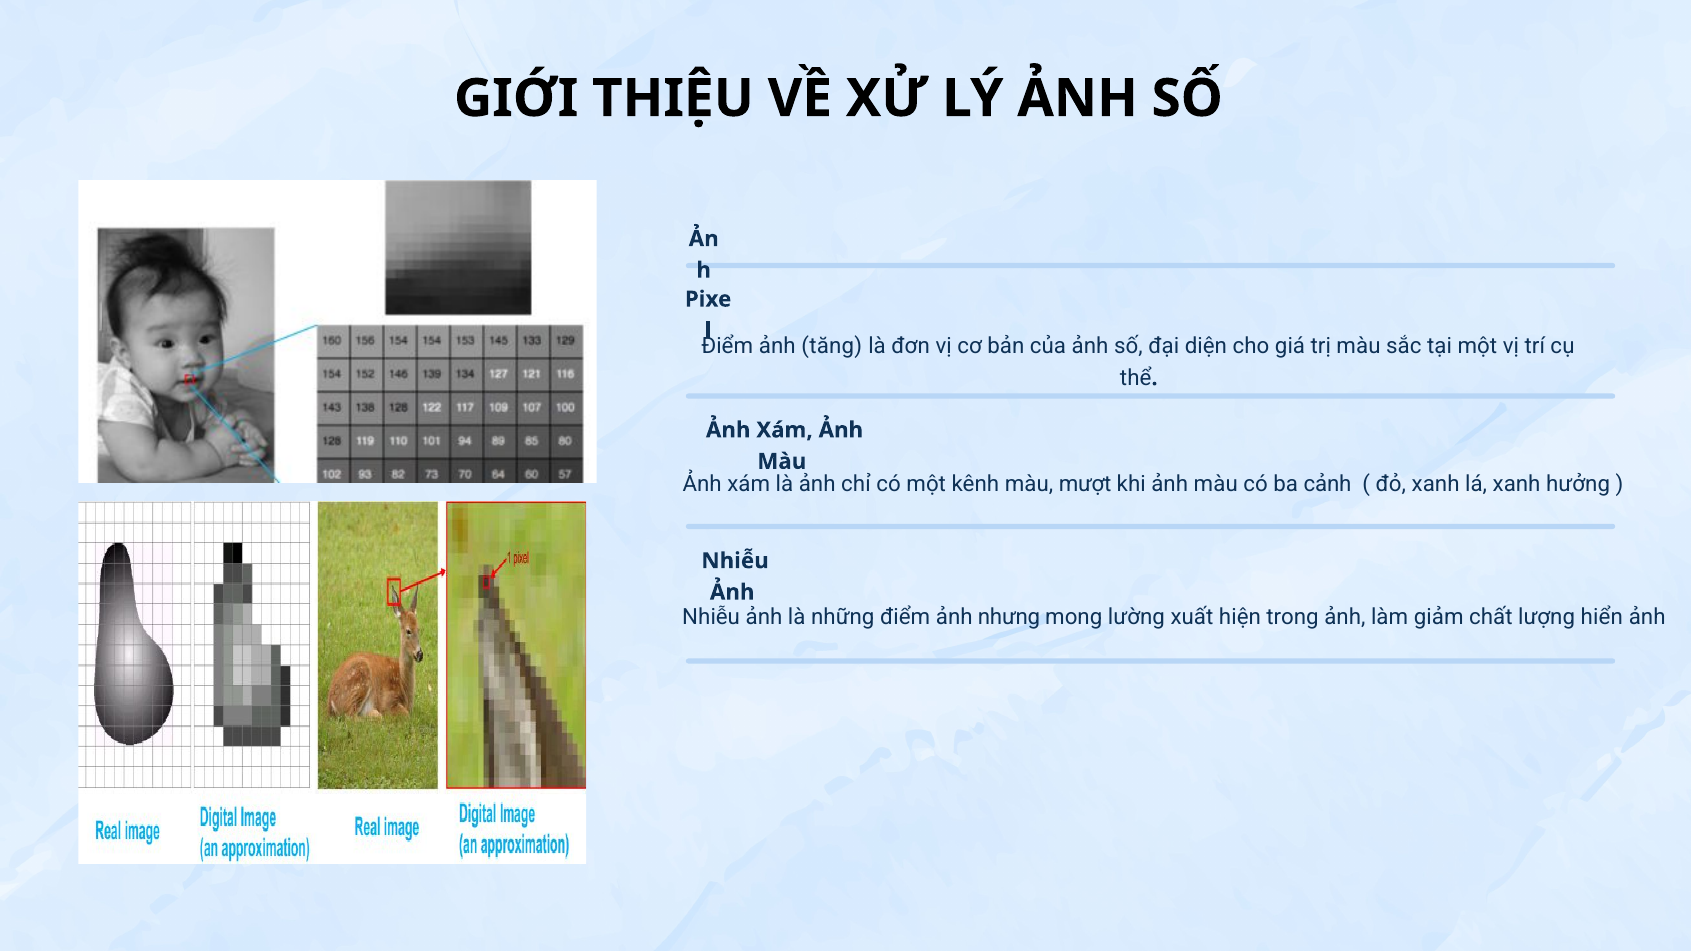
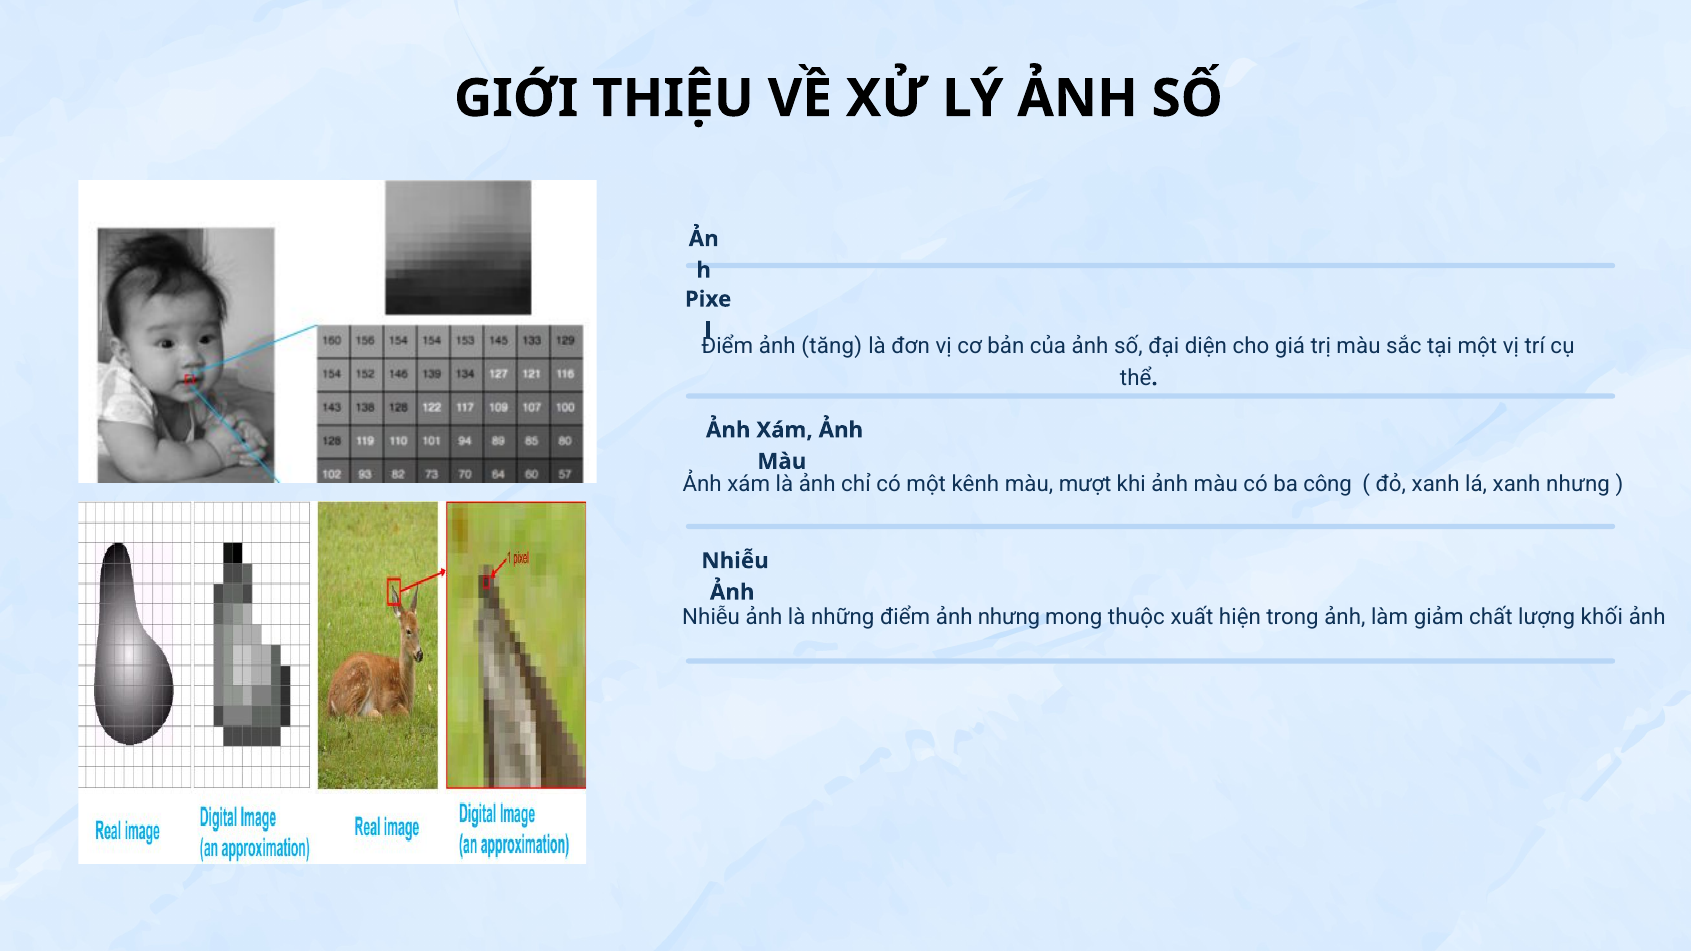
cảnh: cảnh -> công (1328, 485)
xanh hưởng: hưởng -> nhưng (1578, 485)
lường: lường -> thuộc (1136, 617)
hiển: hiển -> khối (1602, 617)
